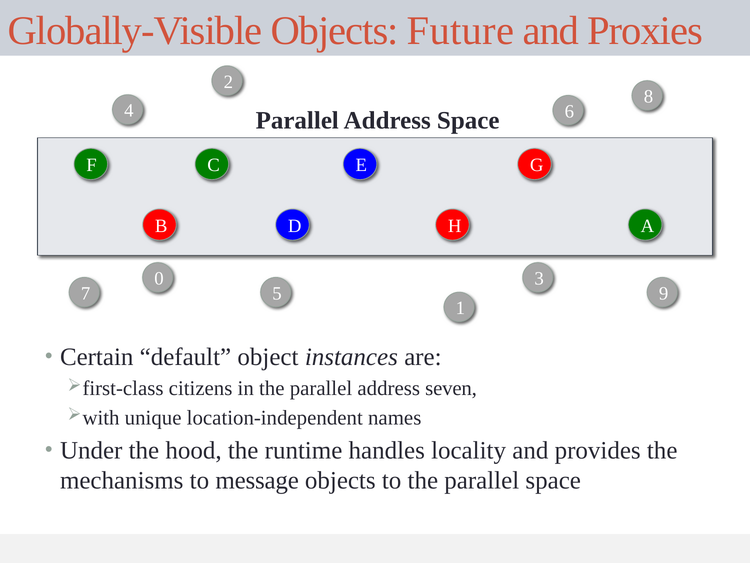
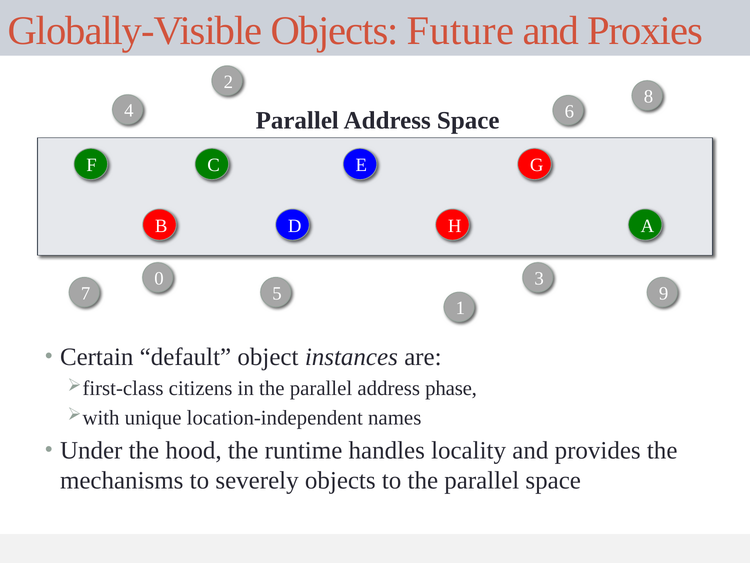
seven: seven -> phase (451, 388)
message: message -> severely (257, 480)
